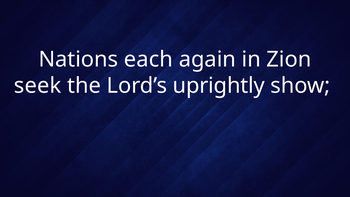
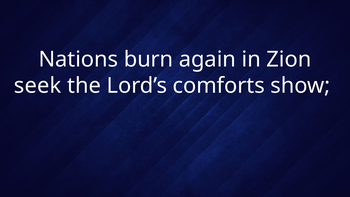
each: each -> burn (149, 59)
uprightly: uprightly -> comforts (219, 86)
